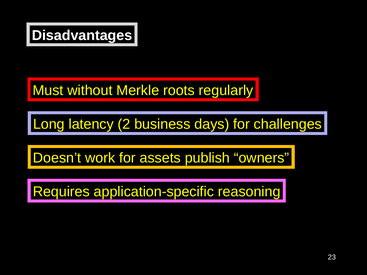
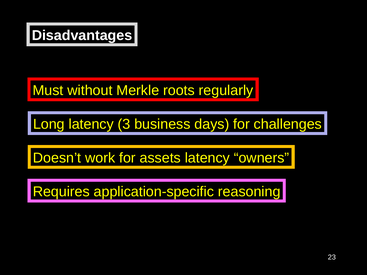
2: 2 -> 3 (124, 124)
assets publish: publish -> latency (207, 158)
